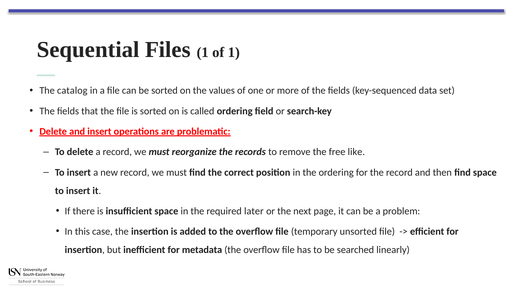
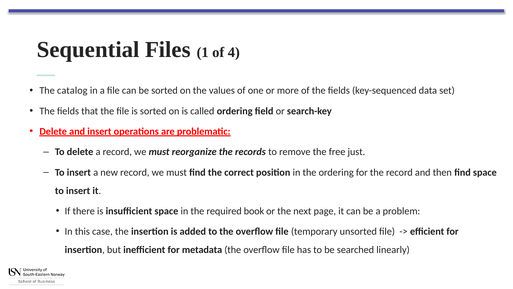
of 1: 1 -> 4 (234, 52)
like: like -> just (356, 152)
later: later -> book (254, 211)
